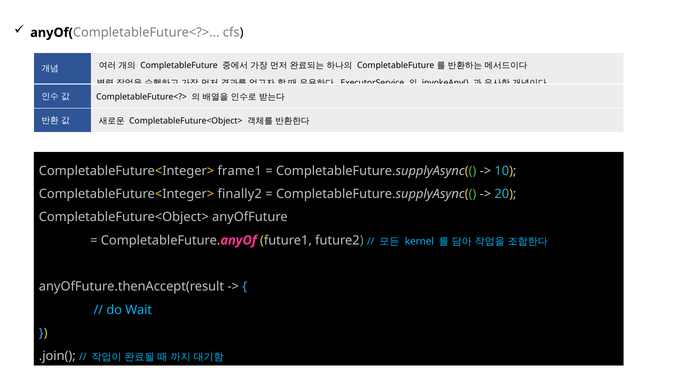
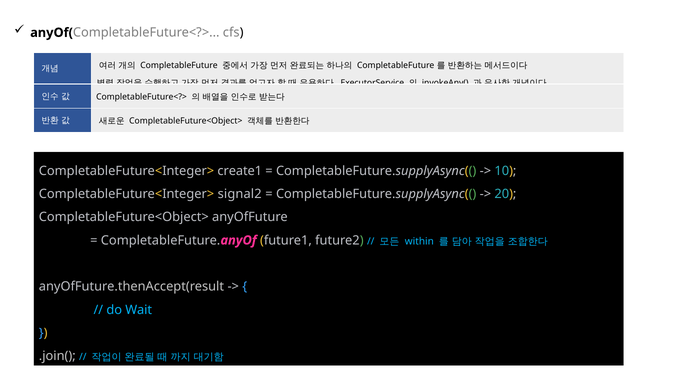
frame1: frame1 -> create1 (240, 170)
finally2: finally2 -> signal2 (240, 194)
kernel: kernel -> within (419, 241)
